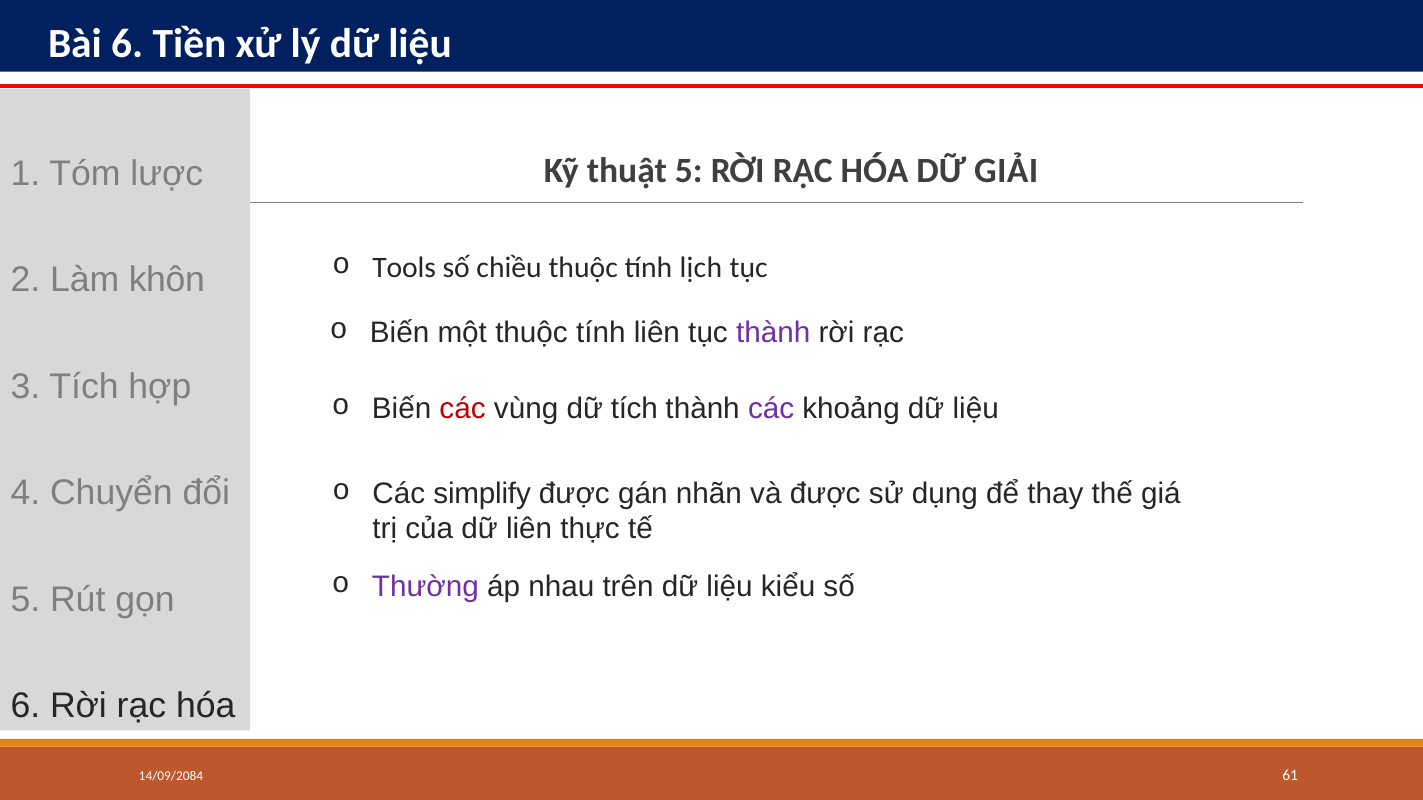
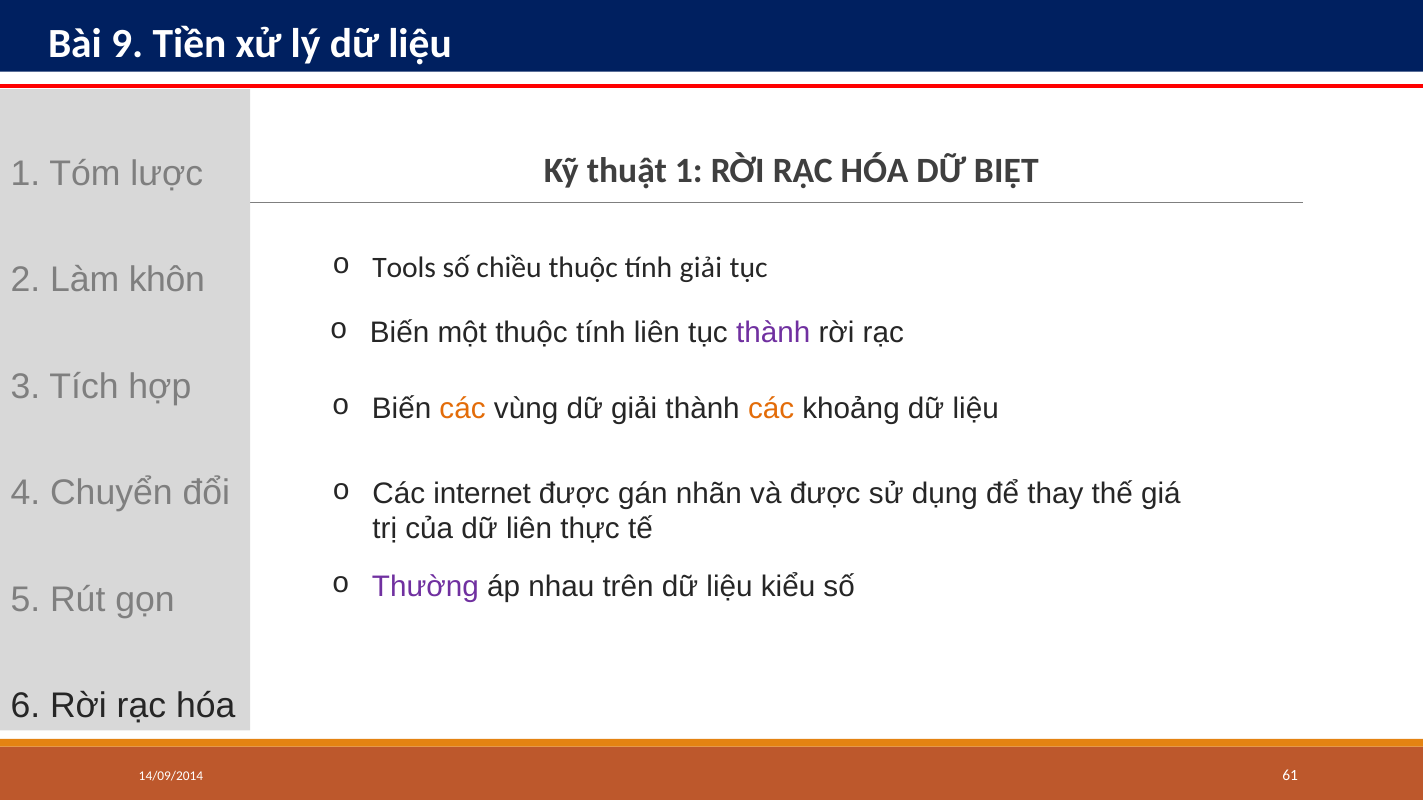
Bài 6: 6 -> 9 (127, 44)
thuật 5: 5 -> 1 (689, 171)
GIẢI: GIẢI -> BIỆT (1006, 171)
tính lịch: lịch -> giải (701, 268)
các colour: red -> orange (463, 409)
dữ tích: tích -> giải (634, 409)
các colour: purple -> orange (771, 409)
simplify: simplify -> internet (482, 494)
14/09/2084: 14/09/2084 -> 14/09/2014 (171, 776)
